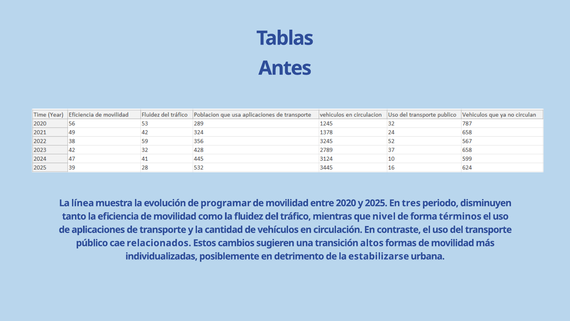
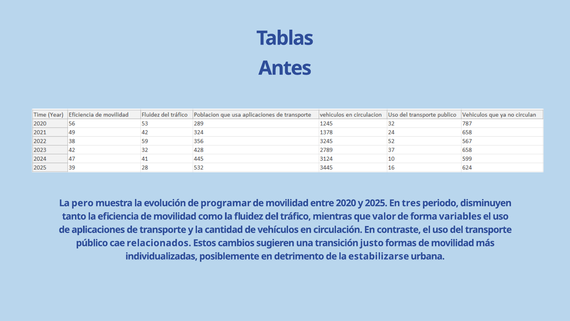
línea: línea -> pero (82, 203)
nivel: nivel -> valor (384, 216)
términos: términos -> variables (460, 216)
altos: altos -> justo (372, 243)
